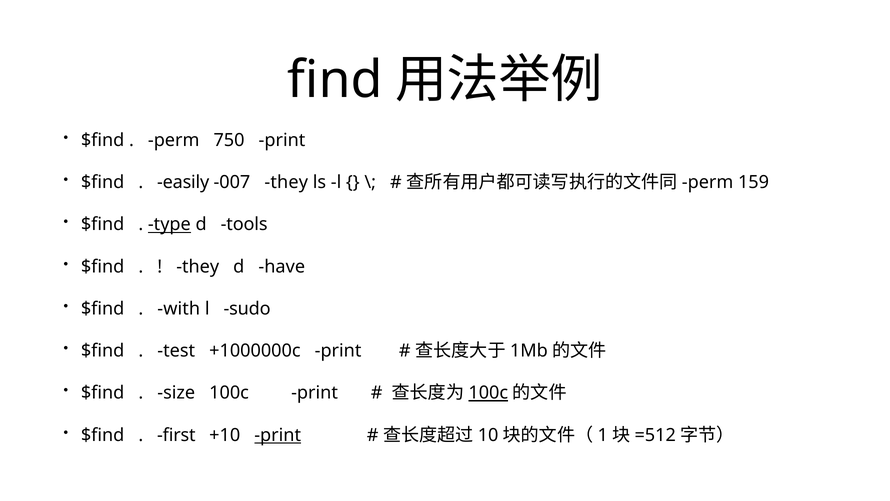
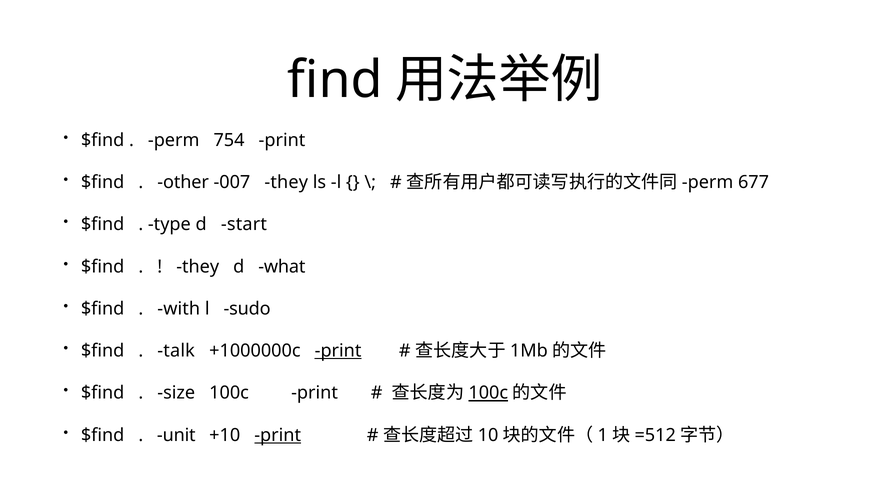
750: 750 -> 754 (229, 140)
easily: easily -> other (183, 182)
159: 159 -> 677 (754, 182)
type underline: present -> none (169, 224)
tools: tools -> start (244, 224)
have: have -> what (282, 266)
test: test -> talk (176, 351)
print underline: none -> present (338, 351)
first: first -> unit (176, 435)
